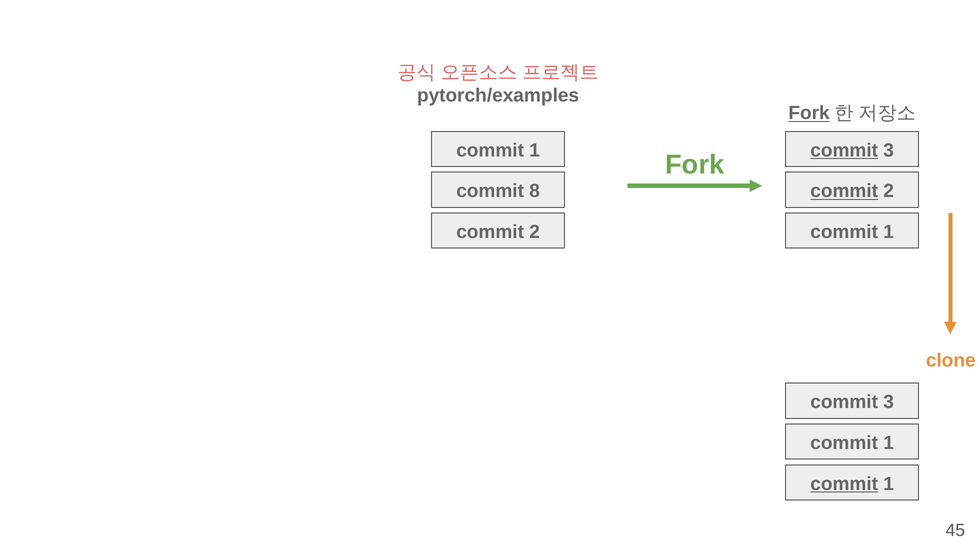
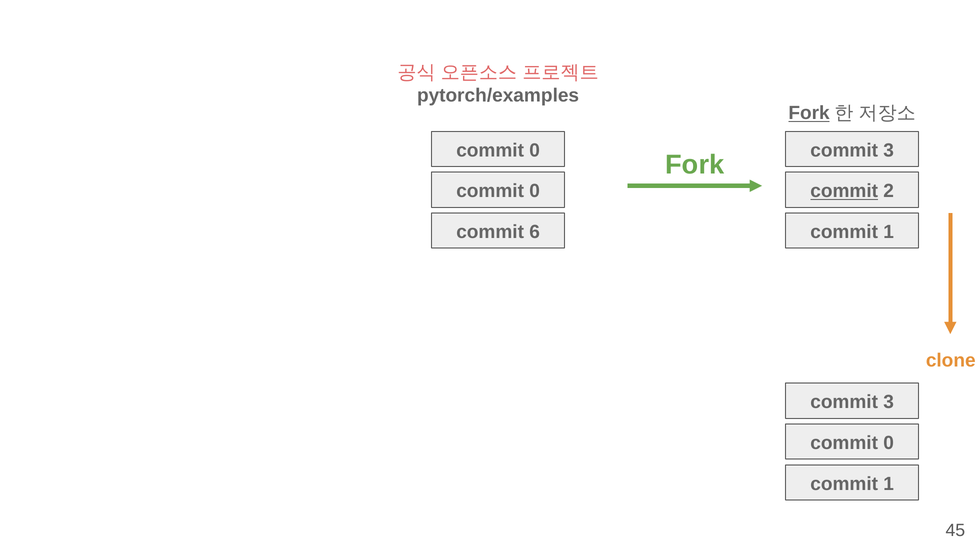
1: 1 -> 0 (535, 150)
commit underline: present -> none (844, 150)
8: 8 -> 0 (535, 191)
2: 2 -> 6 (535, 232)
1: 1 -> 0 (889, 443)
commit underline: present -> none (844, 483)
